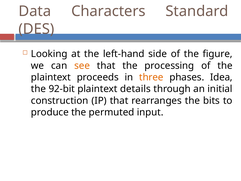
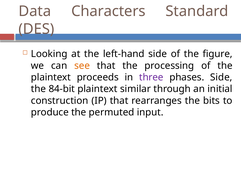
three colour: orange -> purple (151, 77)
phases Idea: Idea -> Side (221, 77)
92-bit: 92-bit -> 84-bit (62, 89)
details: details -> similar (135, 89)
